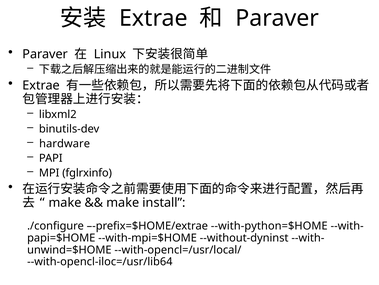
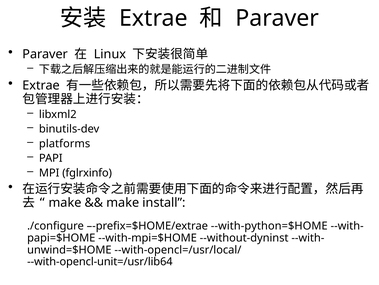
hardware: hardware -> platforms (65, 143)
--with-opencl-iloc=/usr/lib64: --with-opencl-iloc=/usr/lib64 -> --with-opencl-unit=/usr/lib64 (100, 261)
